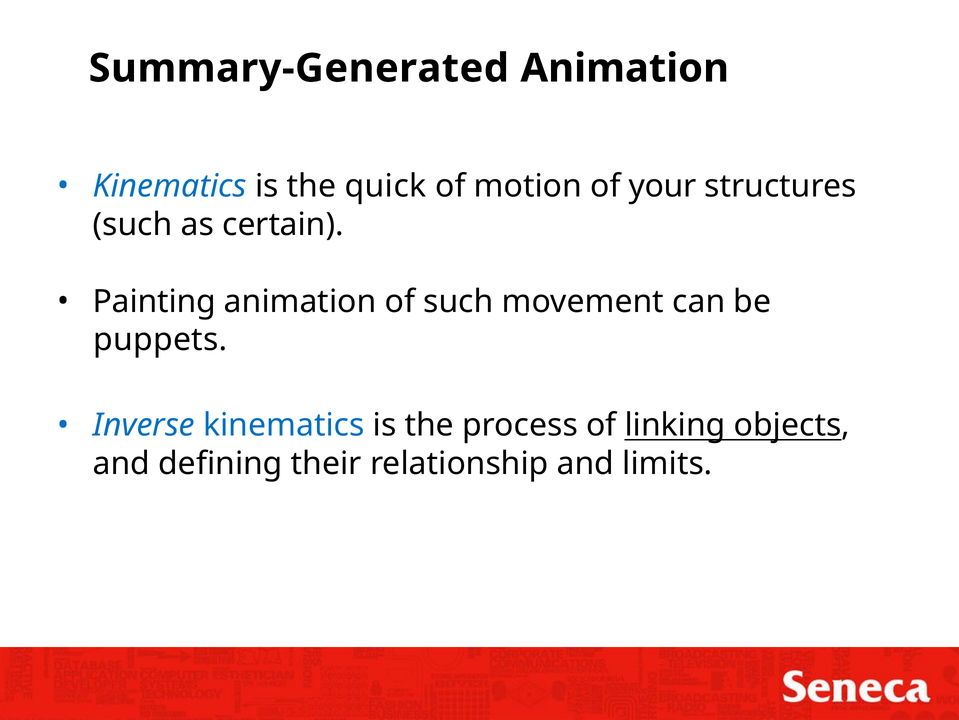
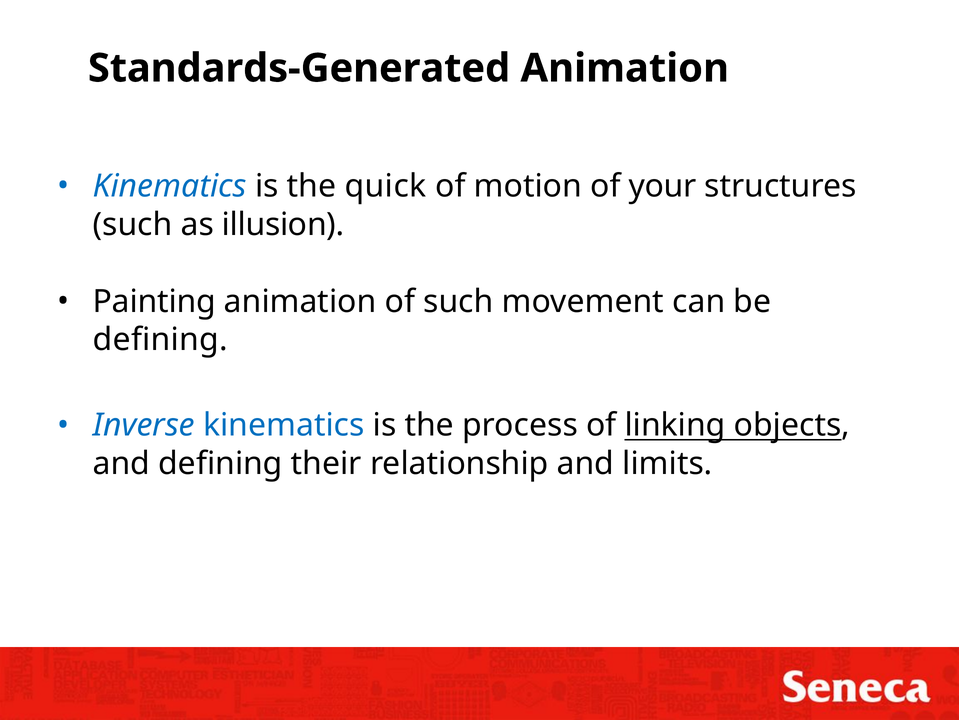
Summary-Generated: Summary-Generated -> Standards-Generated (299, 68)
certain: certain -> illusion (283, 224)
puppets: puppets -> defining (160, 340)
